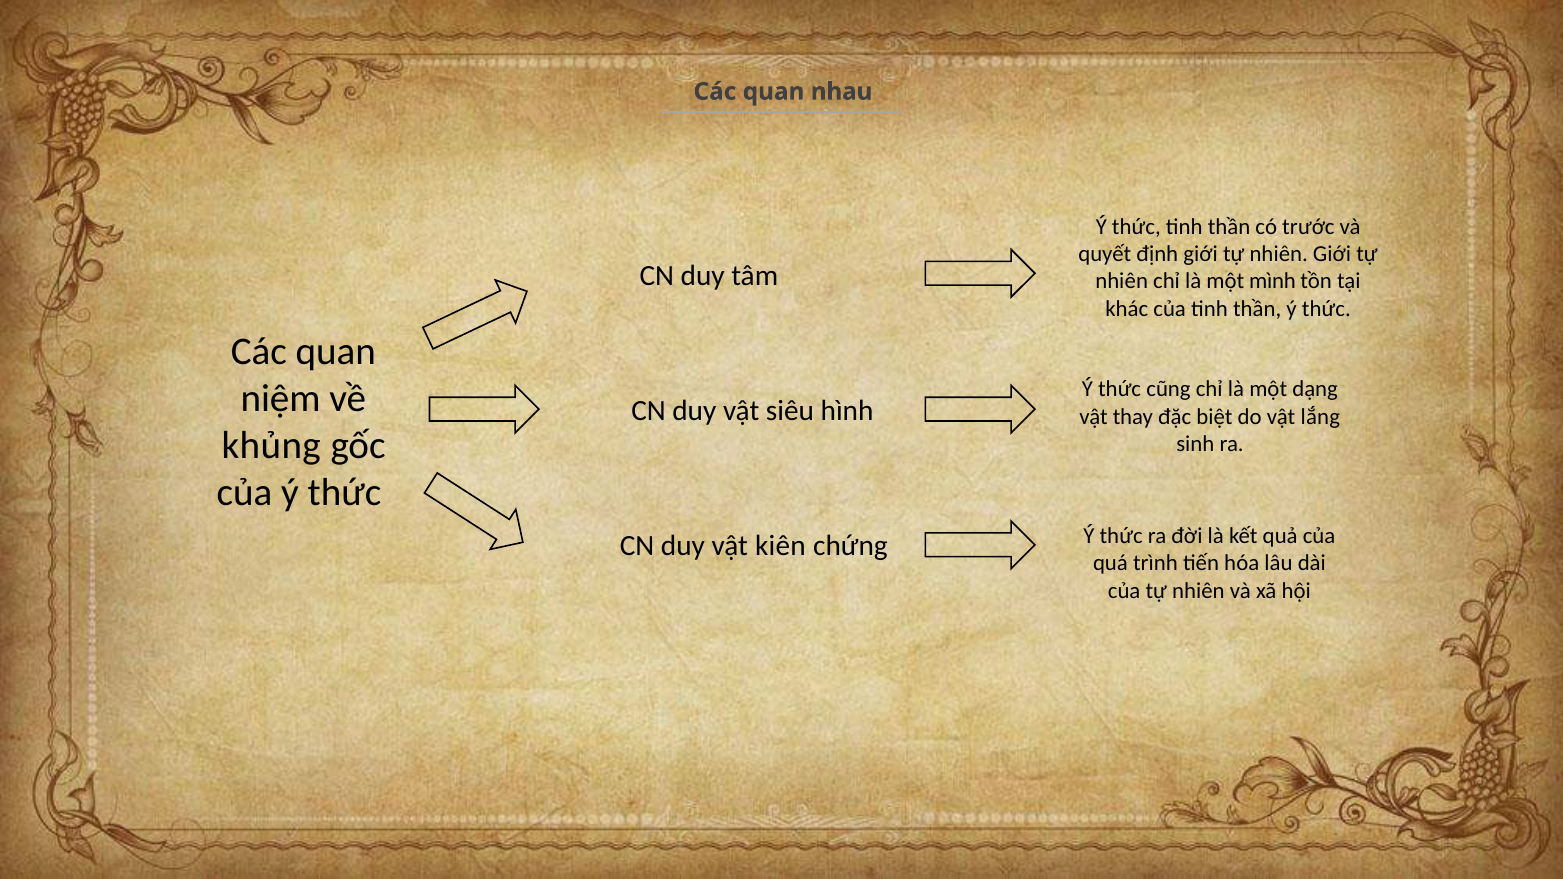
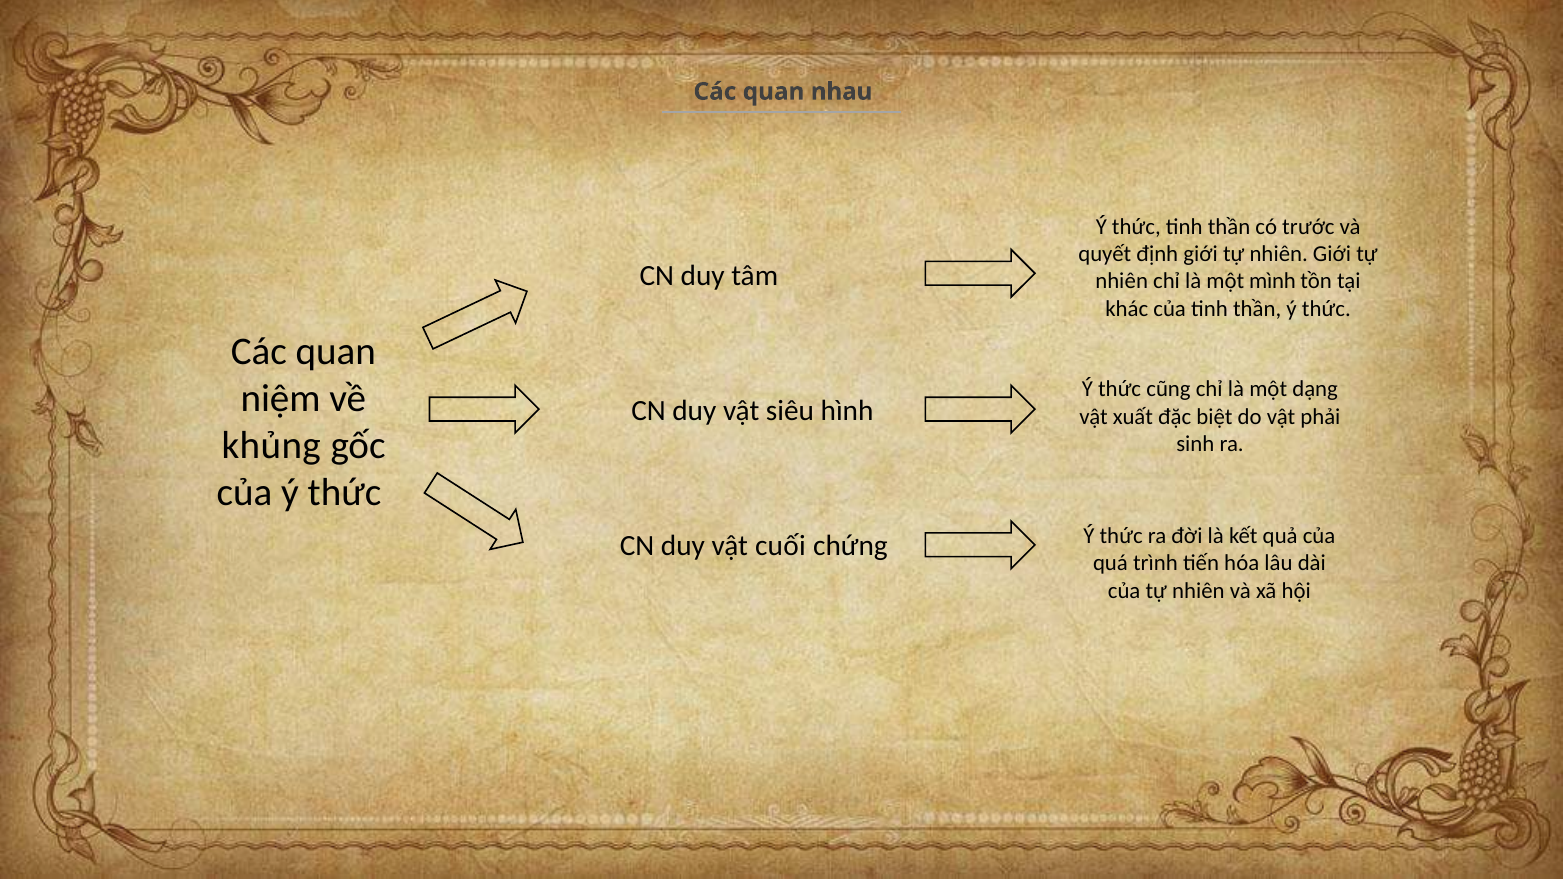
thay: thay -> xuất (1133, 417)
lắng: lắng -> phải (1320, 417)
kiên: kiên -> cuối (780, 546)
